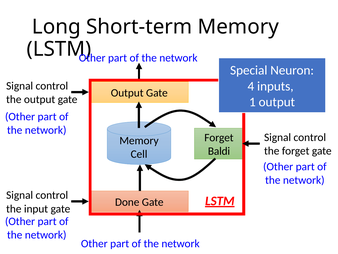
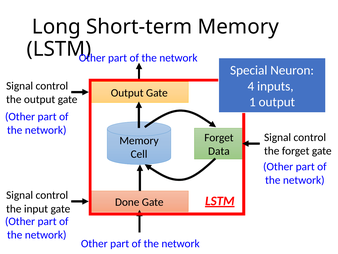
Baldi: Baldi -> Data (219, 151)
